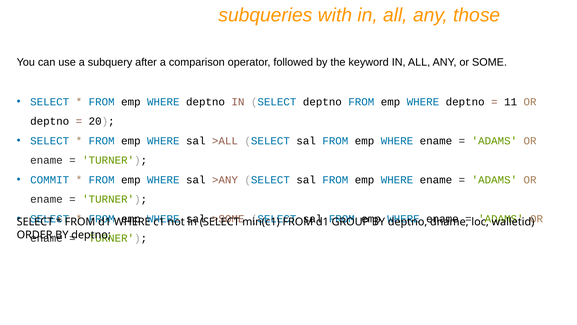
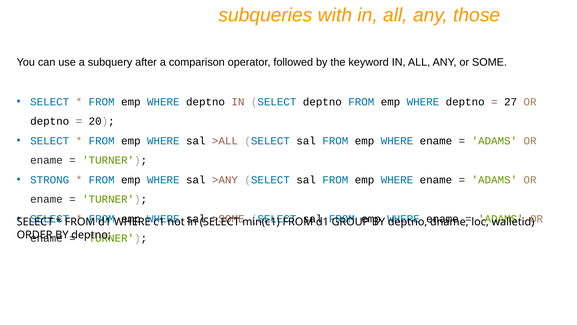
11: 11 -> 27 (511, 102)
COMMIT: COMMIT -> STRONG (50, 180)
